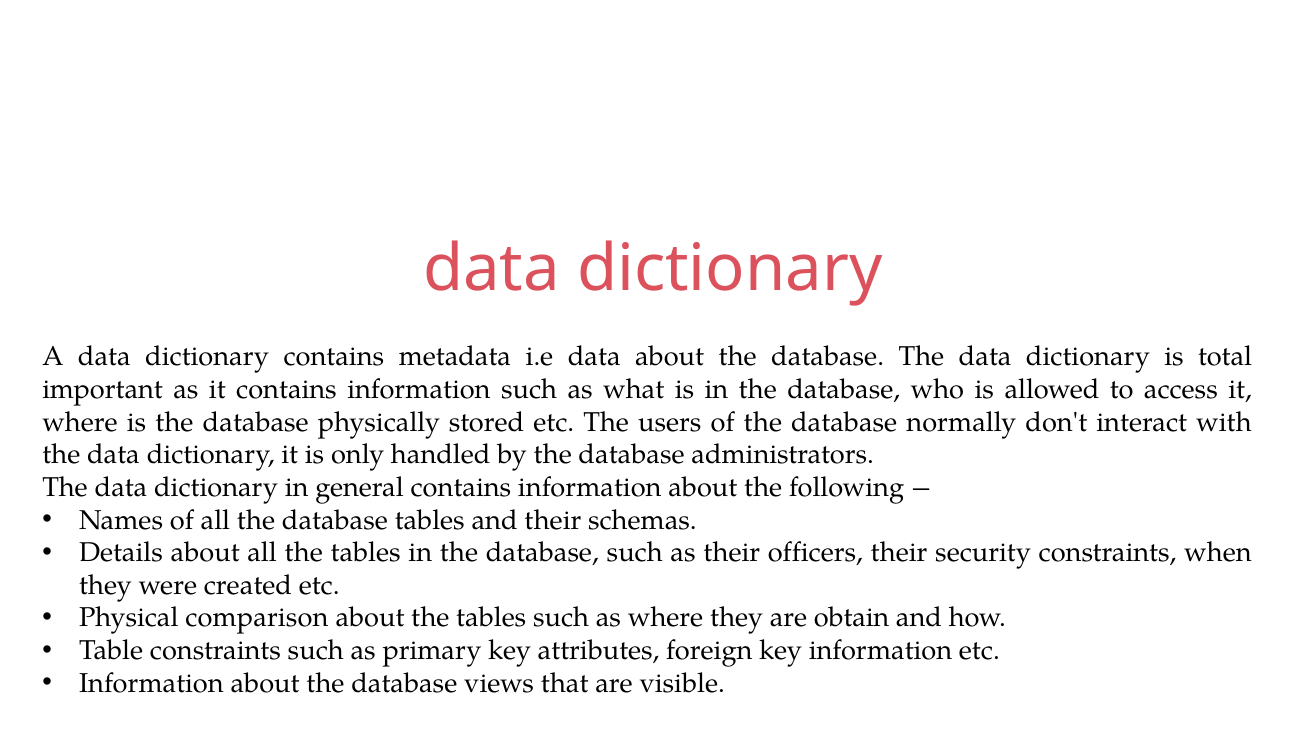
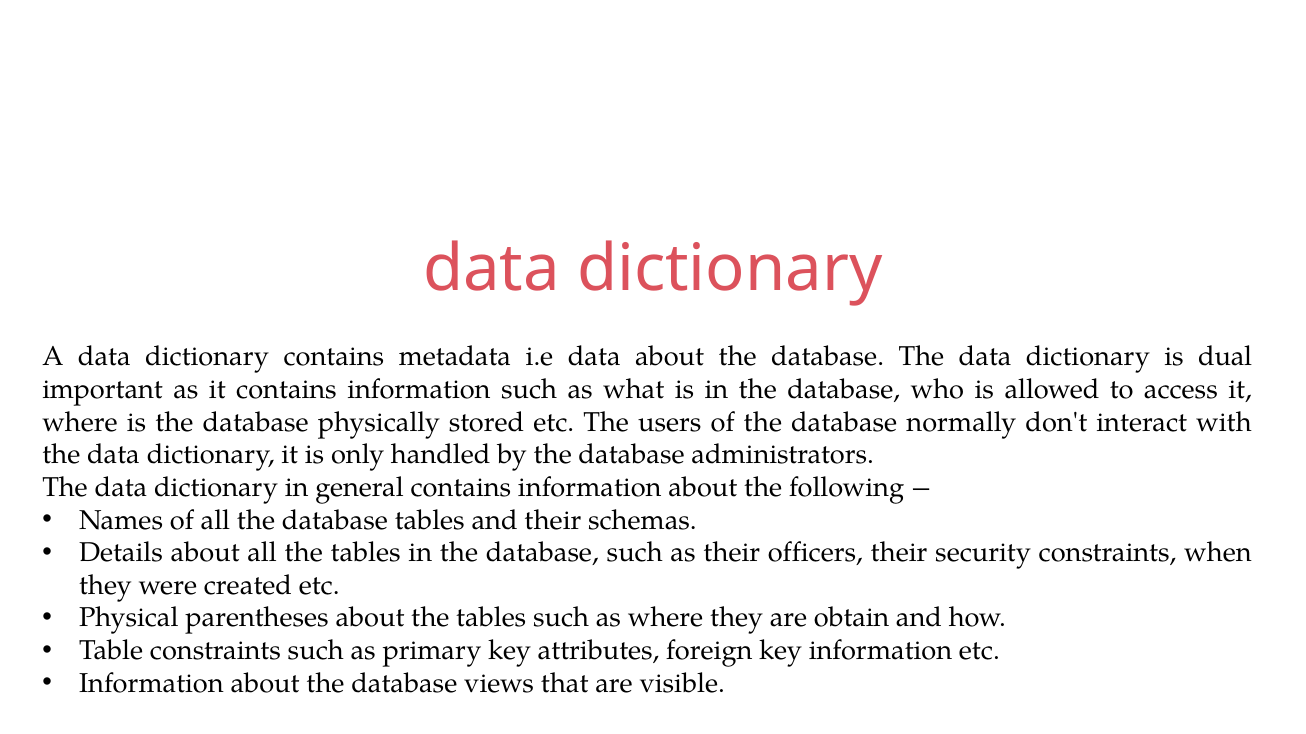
total: total -> dual (1225, 357)
comparison: comparison -> parentheses (257, 619)
